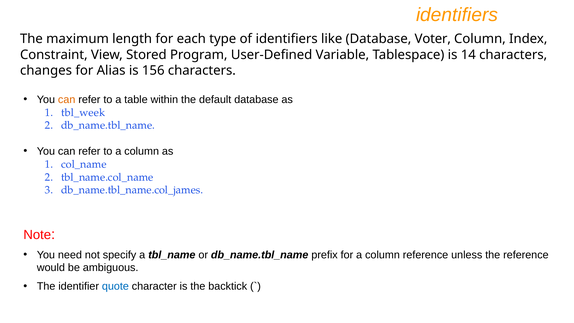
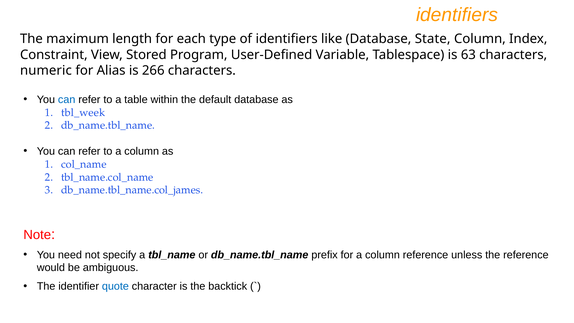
Voter: Voter -> State (433, 39)
14: 14 -> 63 (468, 55)
changes: changes -> numeric (46, 70)
156: 156 -> 266 (153, 70)
can colour: orange -> blue (67, 100)
